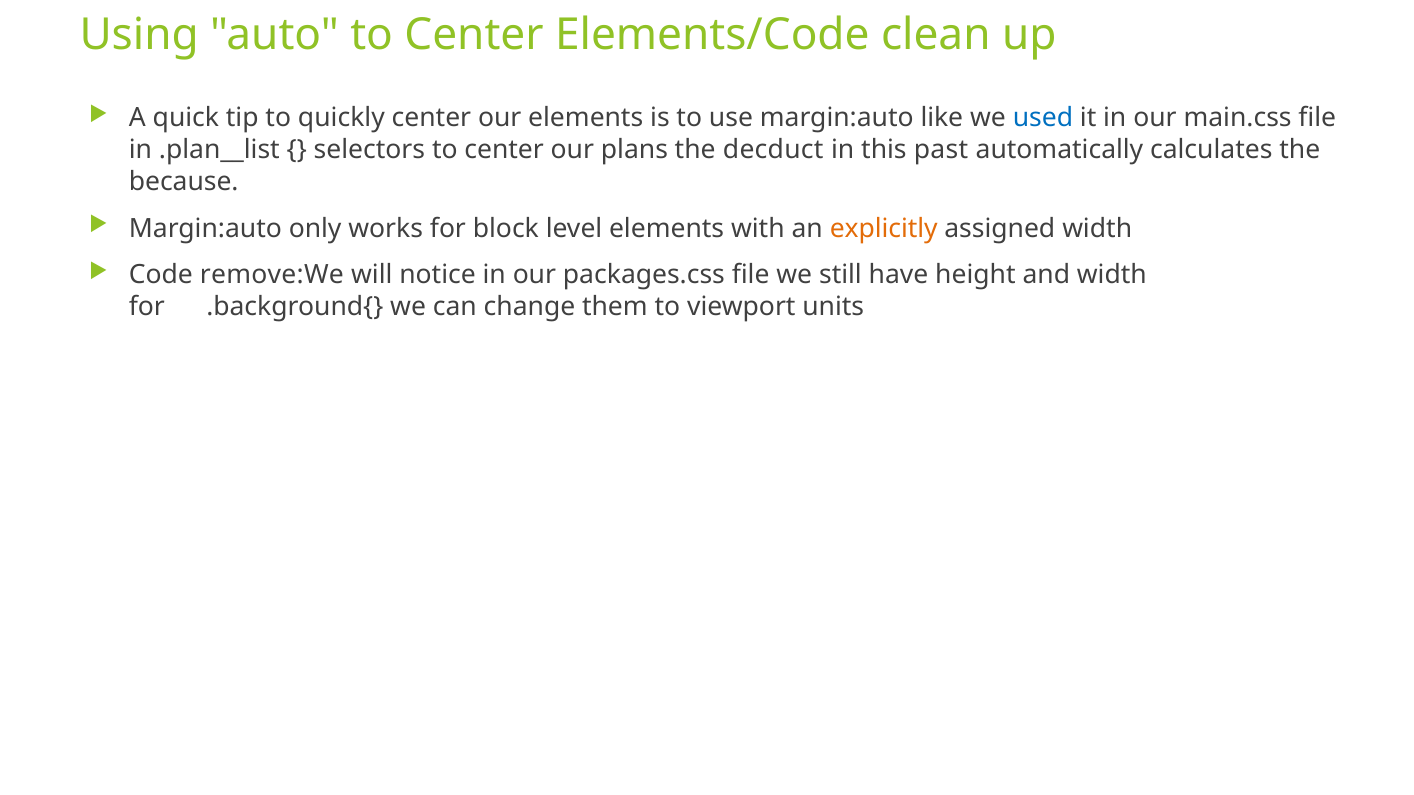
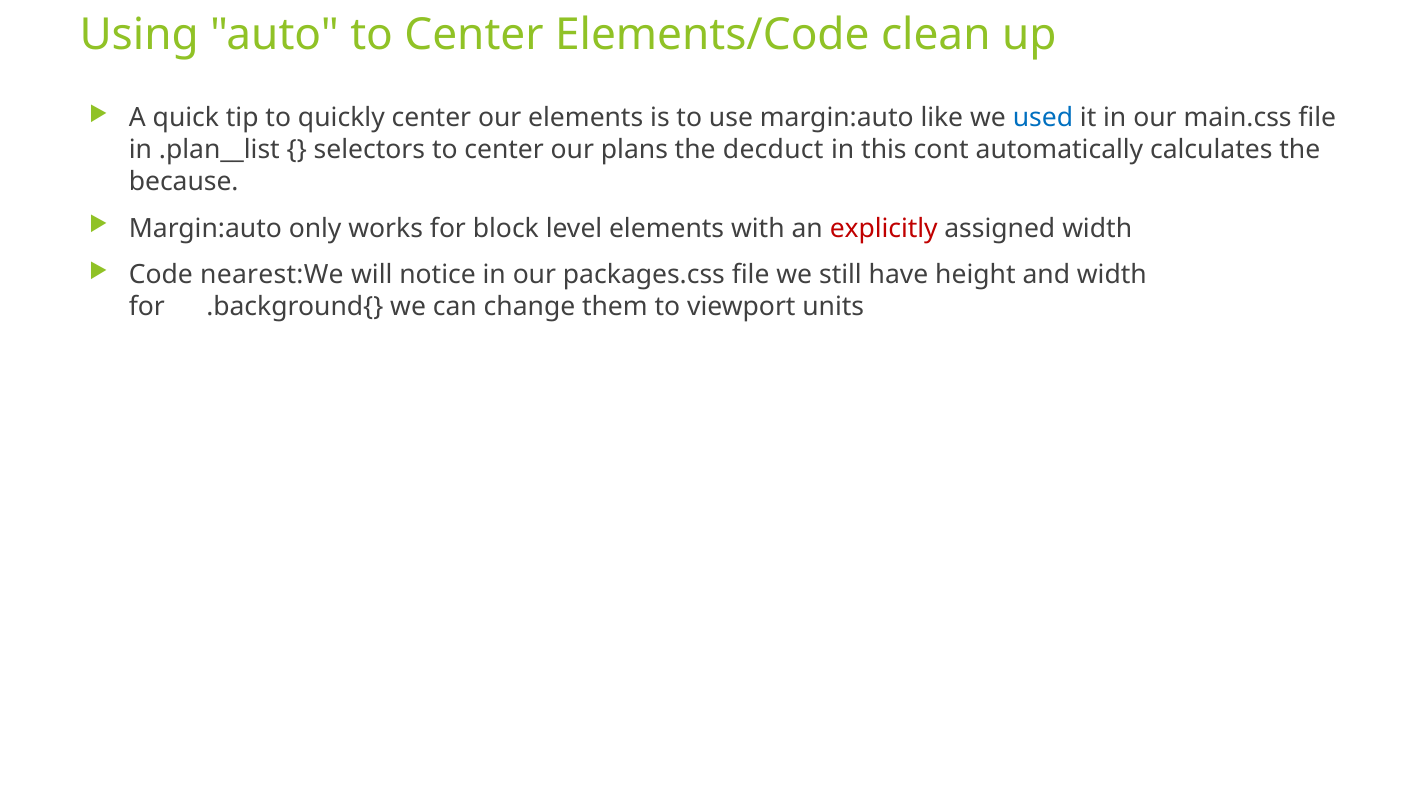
past: past -> cont (941, 150)
explicitly colour: orange -> red (884, 228)
remove:We: remove:We -> nearest:We (272, 275)
